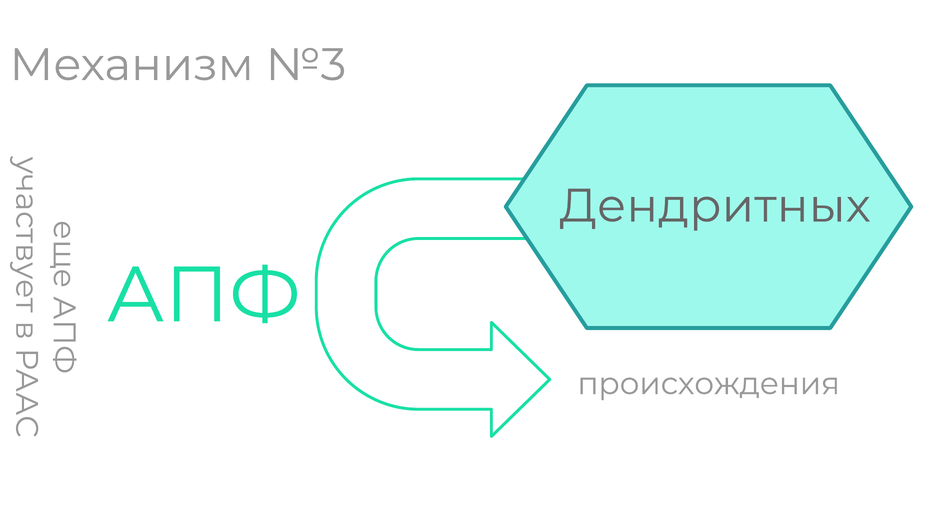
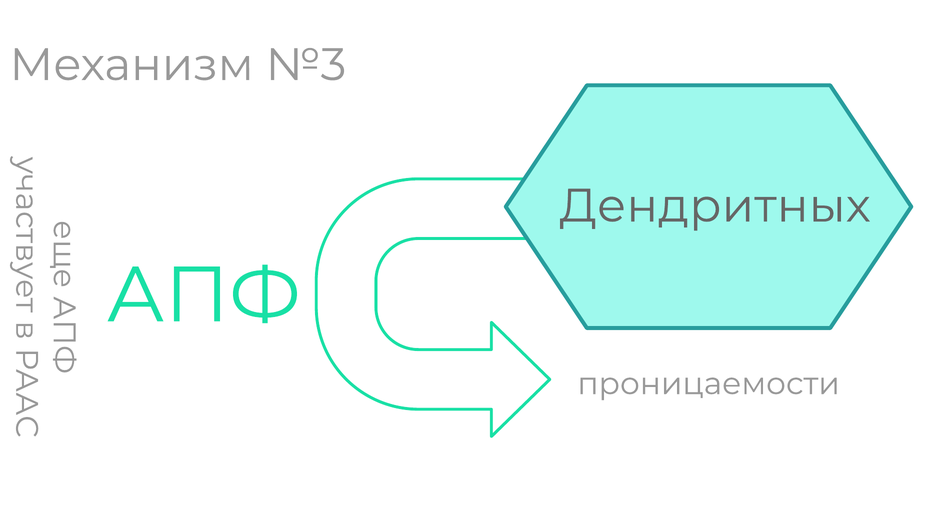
происхождения: происхождения -> проницаемости (709, 384)
